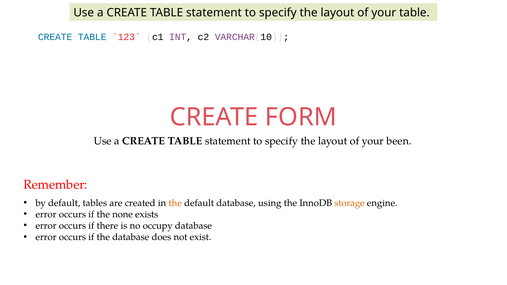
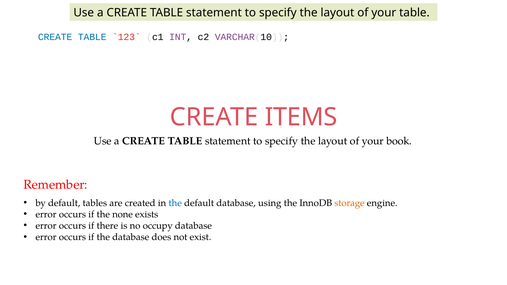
FORM: FORM -> ITEMS (301, 117)
been: been -> book (399, 141)
the colour: orange -> blue (175, 203)
